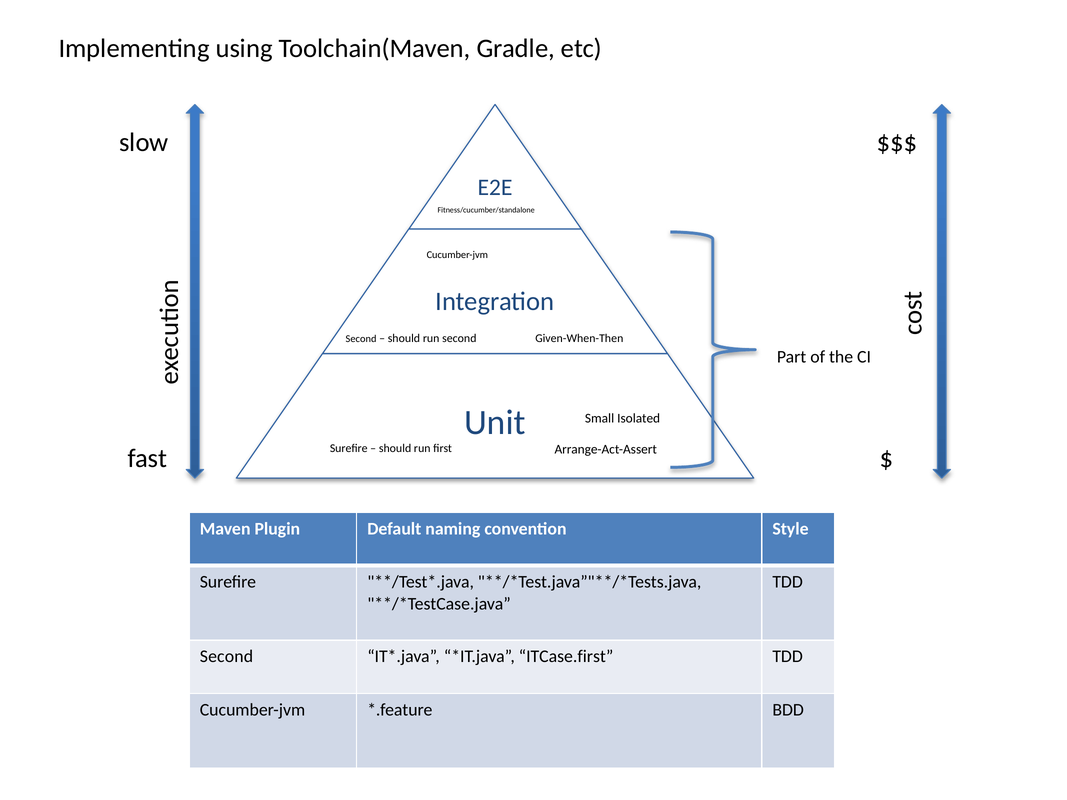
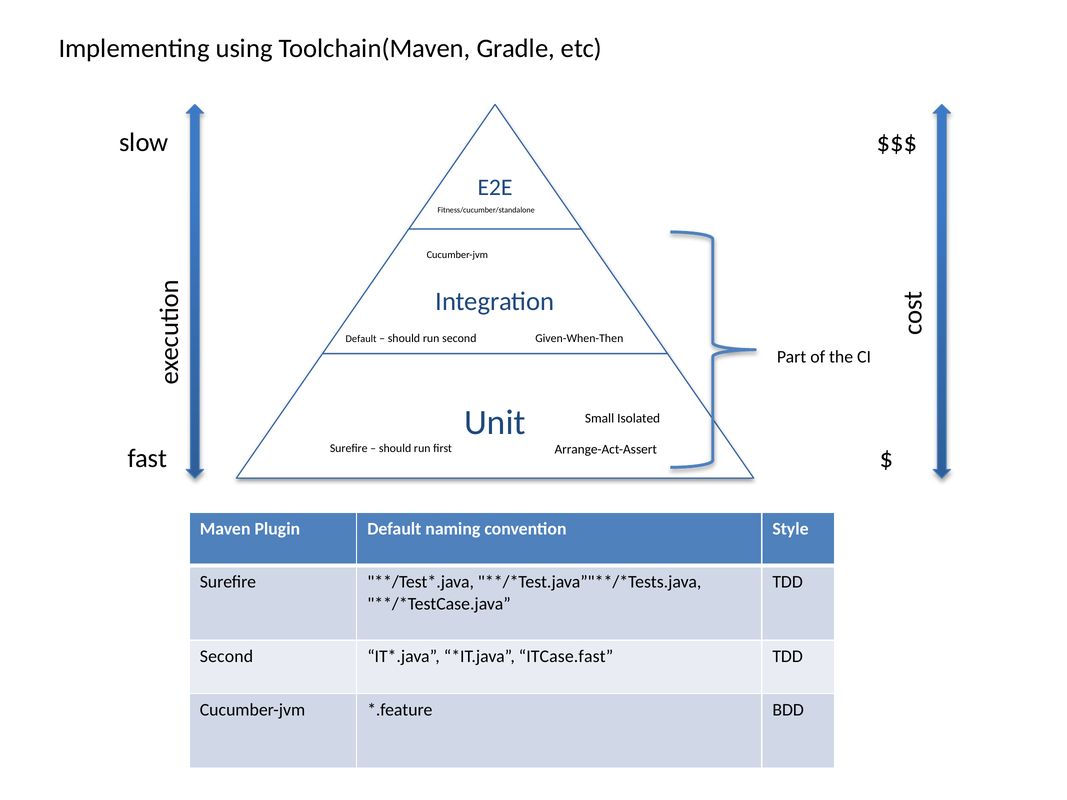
Second: Second -> Default (361, 339)
ITCase.first: ITCase.first -> ITCase.fast (566, 657)
